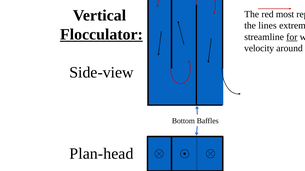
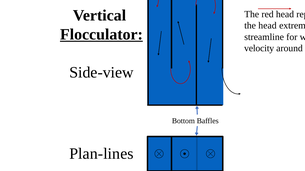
red most: most -> head (285, 14)
the lines: lines -> head (267, 26)
for underline: present -> none (292, 37)
Plan-head: Plan-head -> Plan-lines (101, 154)
